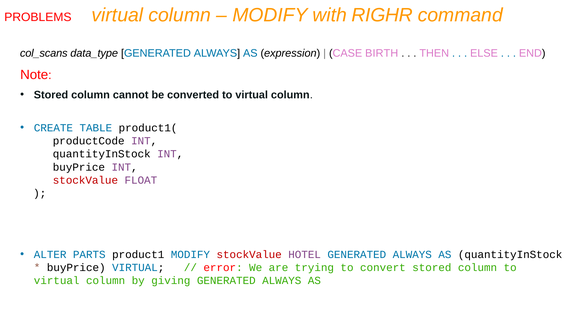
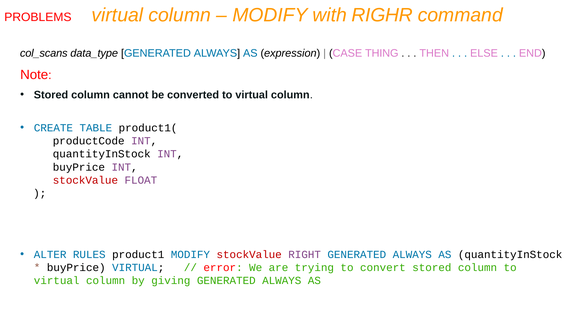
BIRTH: BIRTH -> THING (382, 53)
PARTS: PARTS -> RULES (89, 255)
HOTEL: HOTEL -> RIGHT (305, 255)
